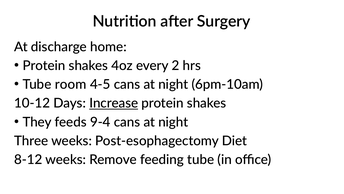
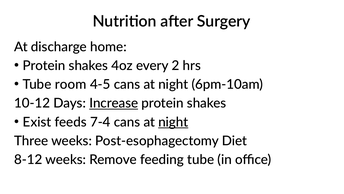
They: They -> Exist (37, 122)
9-4: 9-4 -> 7-4 (100, 122)
night underline: none -> present (173, 122)
